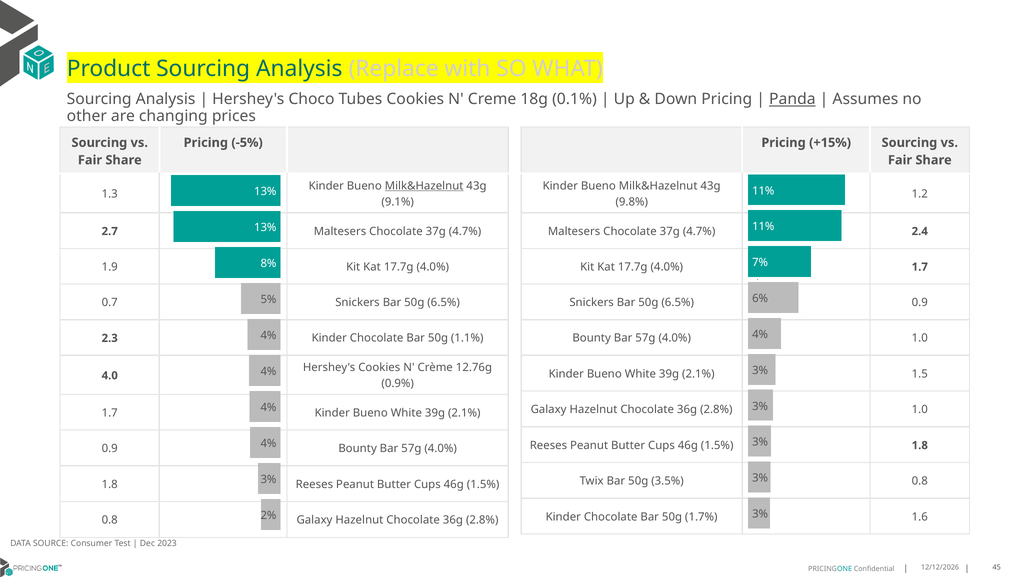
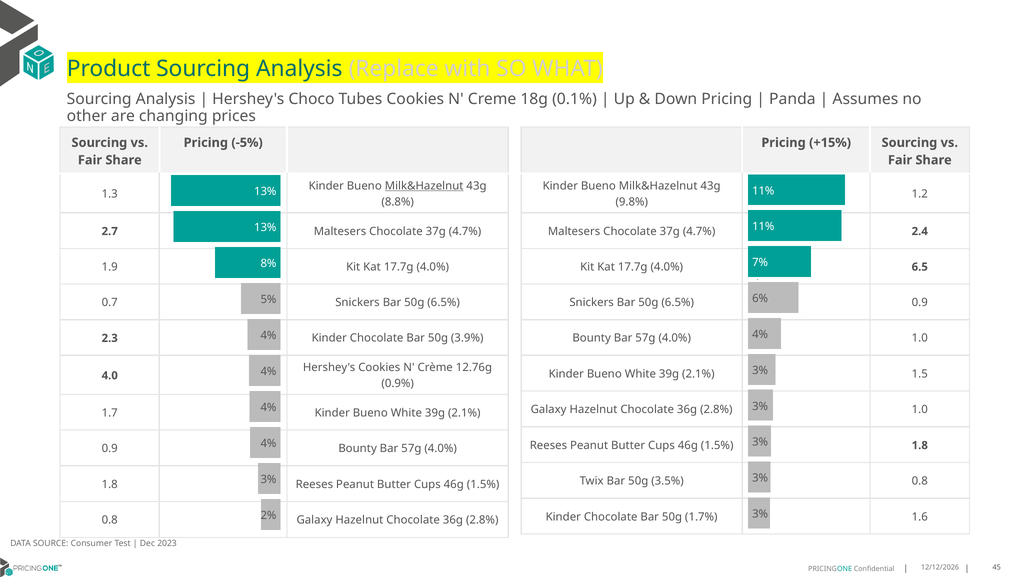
Panda underline: present -> none (792, 99)
9.1%: 9.1% -> 8.8% (398, 202)
4.0% 1.7: 1.7 -> 6.5 (920, 267)
1.1%: 1.1% -> 3.9% (467, 338)
